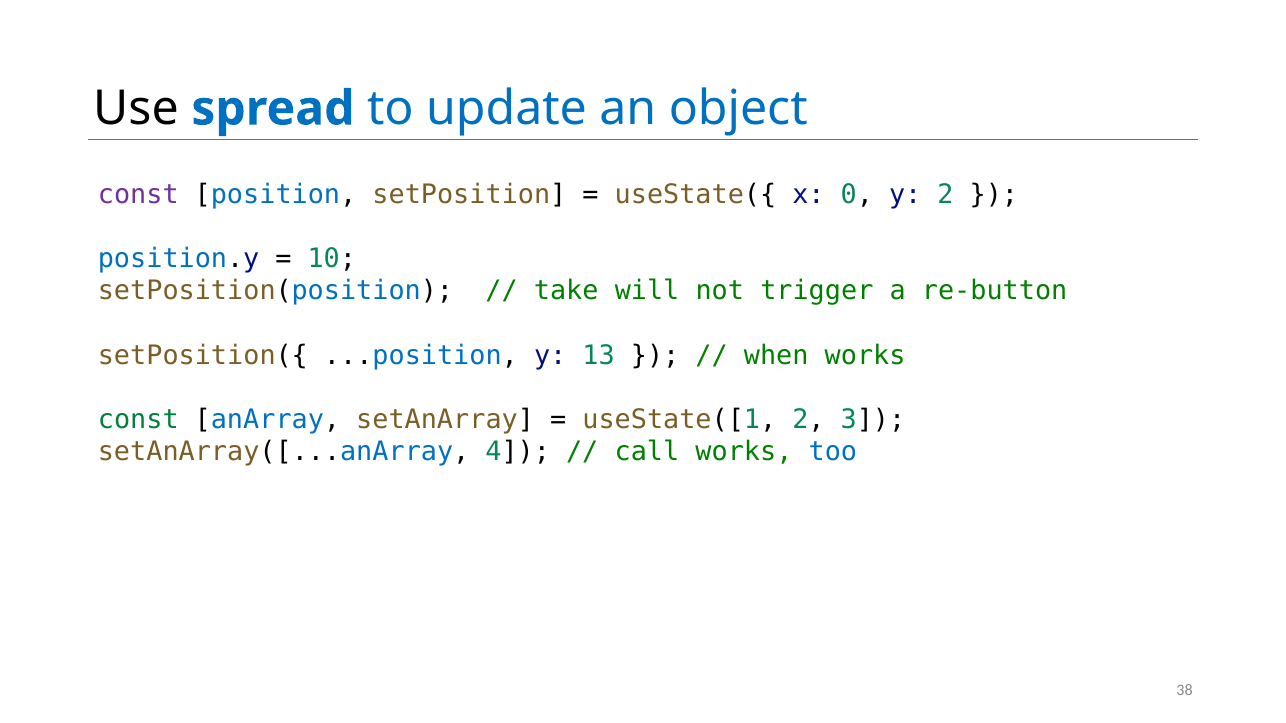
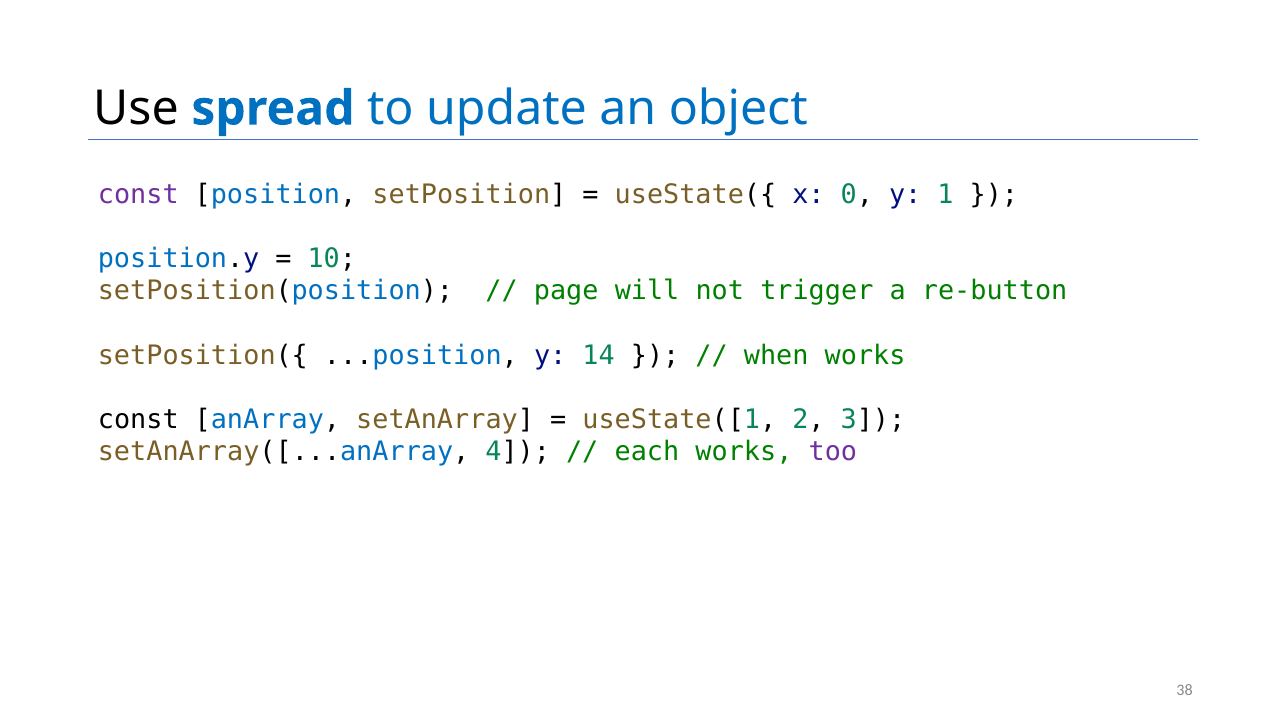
y 2: 2 -> 1 (946, 195)
take: take -> page (566, 291)
13: 13 -> 14 (599, 356)
const colour: green -> black (138, 420)
call: call -> each (647, 452)
too colour: blue -> purple (833, 452)
